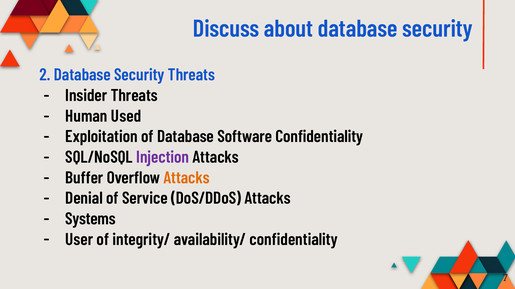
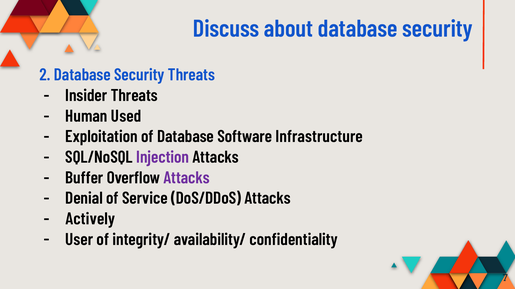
Software Confidentiality: Confidentiality -> Infrastructure (319, 137)
Attacks colour: orange -> purple (187, 178)
Systems: Systems -> Actively (90, 219)
